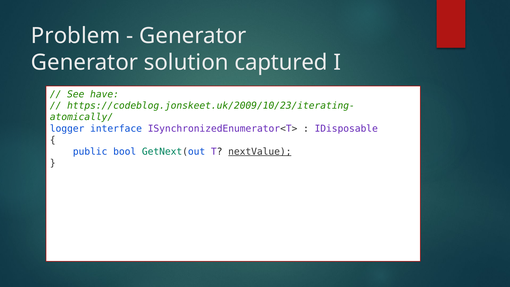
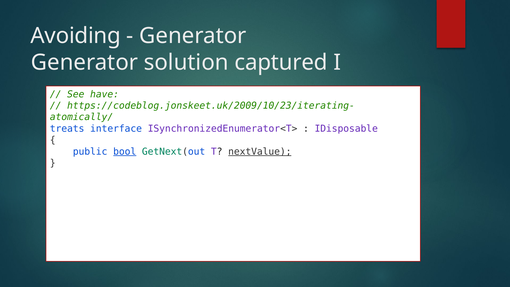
Problem: Problem -> Avoiding (76, 36)
logger: logger -> treats (67, 129)
bool underline: none -> present (125, 152)
